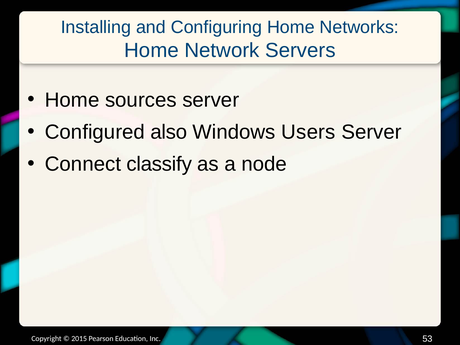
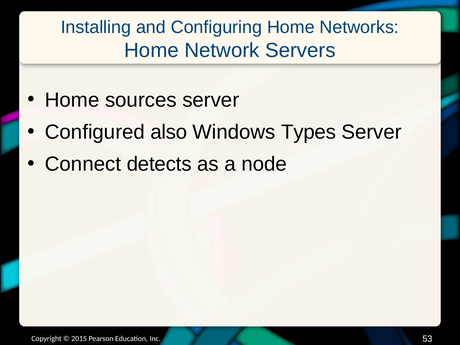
Users: Users -> Types (309, 132)
classify: classify -> detects (159, 164)
